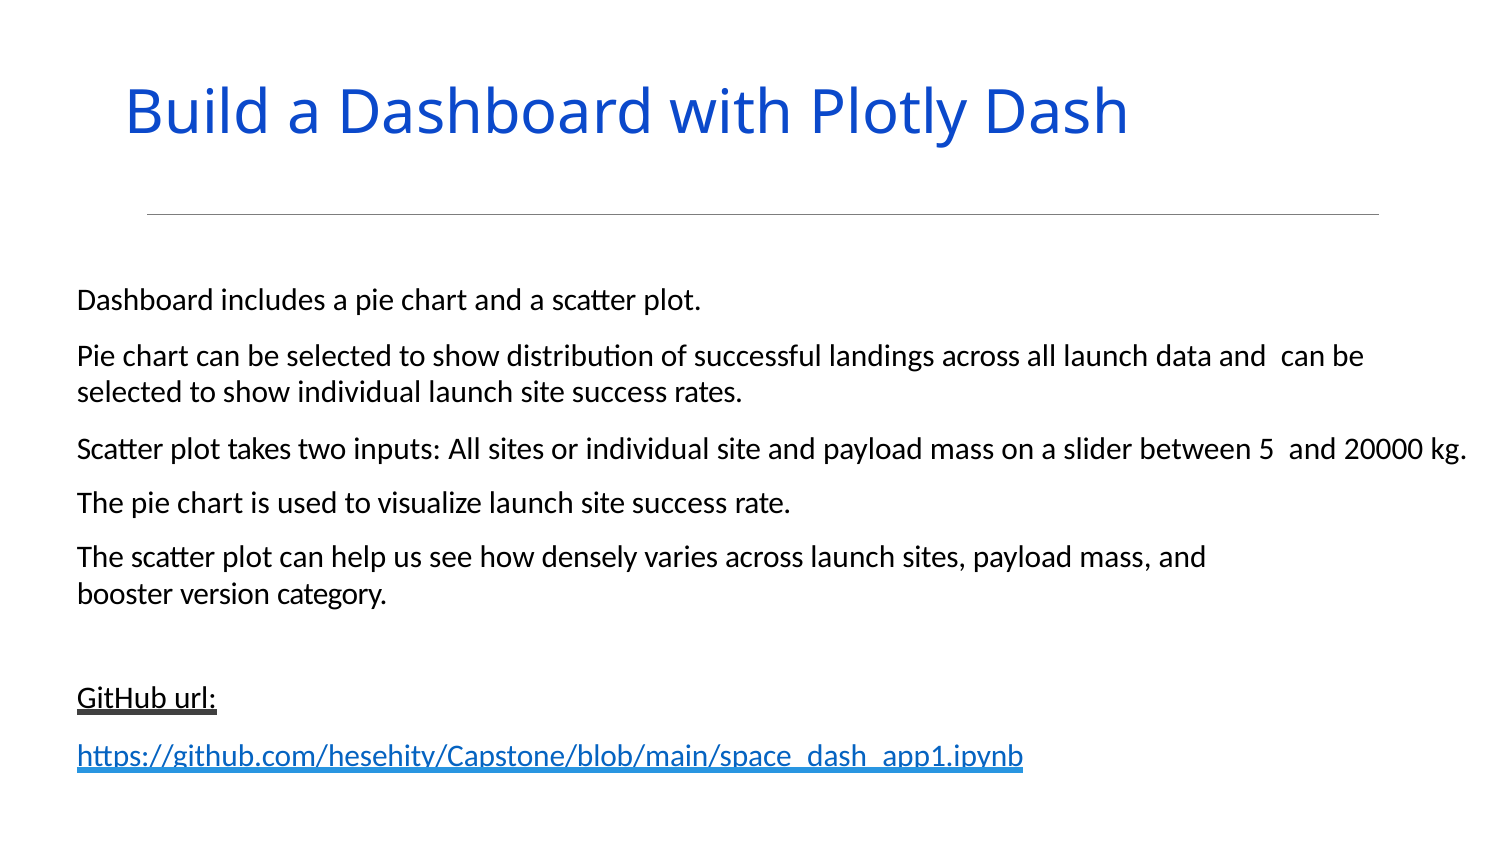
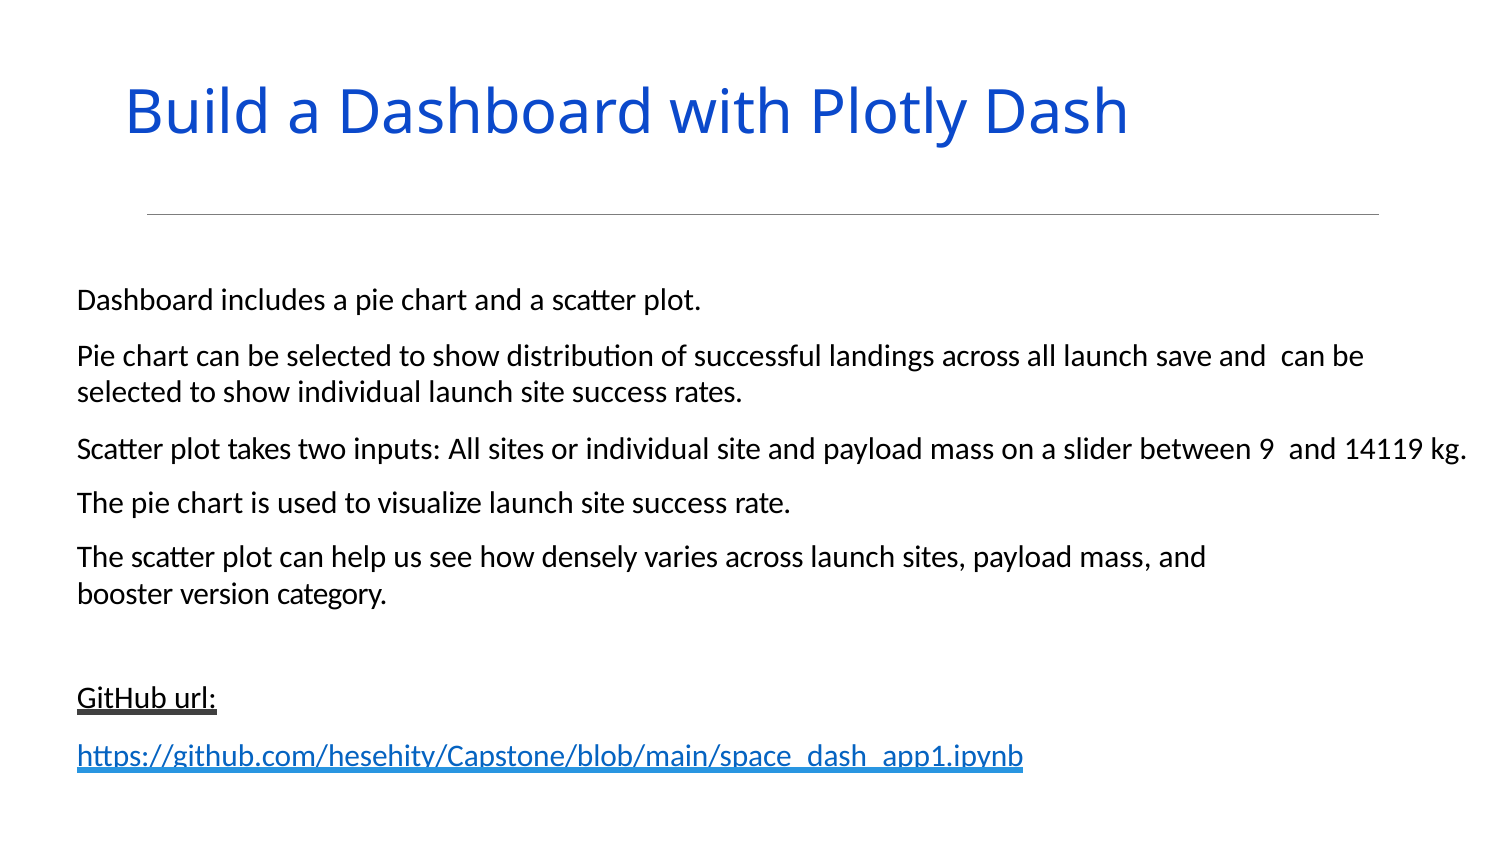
data: data -> save (1184, 357)
5: 5 -> 9 (1267, 449)
20000: 20000 -> 14119 (1384, 449)
